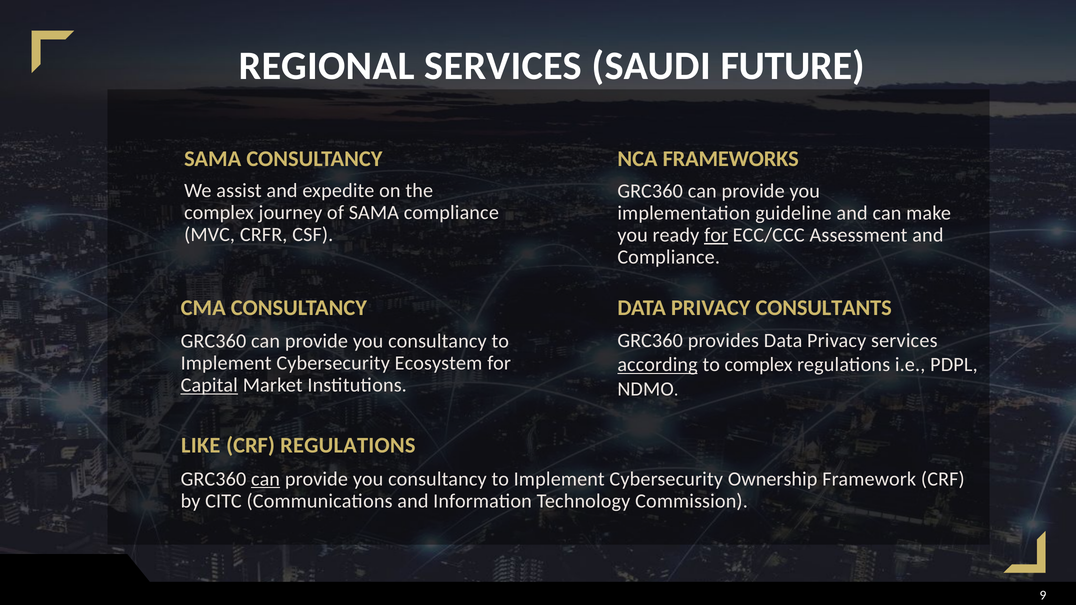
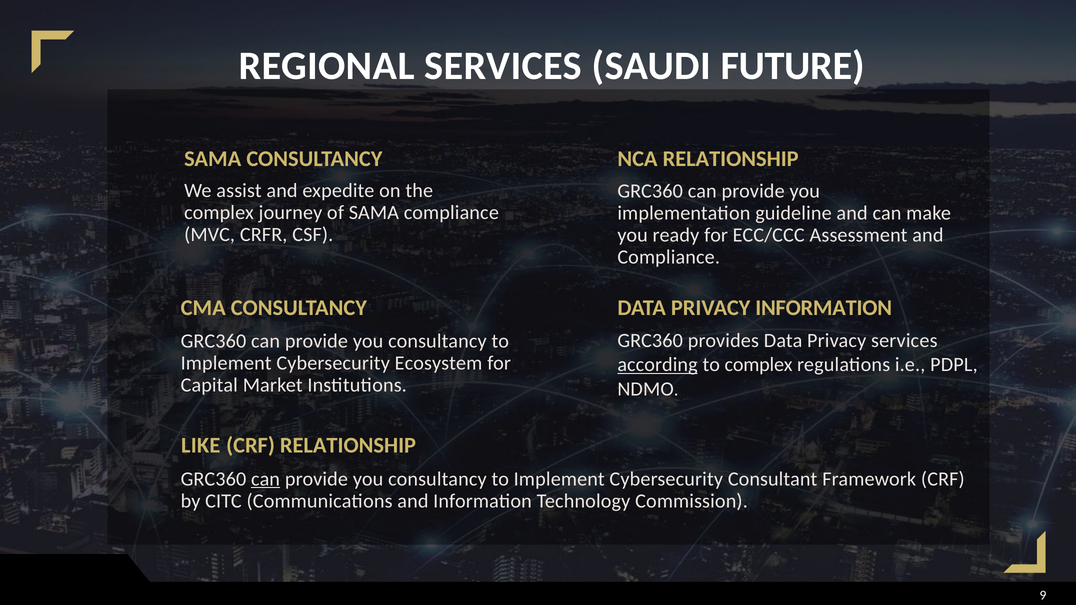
NCA FRAMEWORKS: FRAMEWORKS -> RELATIONSHIP (731, 159)
for underline: present -> none (716, 235)
PRIVACY CONSULTANTS: CONSULTANTS -> INFORMATION (824, 308)
Capital underline: present -> none (209, 385)
CRF REGULATIONS: REGULATIONS -> RELATIONSHIP (348, 446)
Ownership: Ownership -> Consultant (773, 479)
